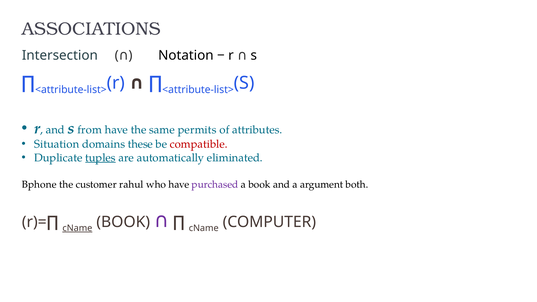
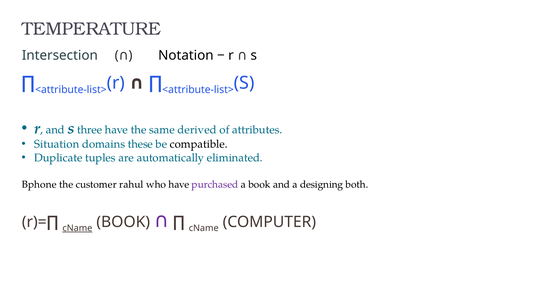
ASSOCIATIONS: ASSOCIATIONS -> TEMPERATURE (91, 29)
from: from -> three (90, 130)
permits: permits -> derived (197, 130)
compatible colour: red -> black (199, 144)
tuples underline: present -> none (100, 158)
argument: argument -> designing (322, 185)
